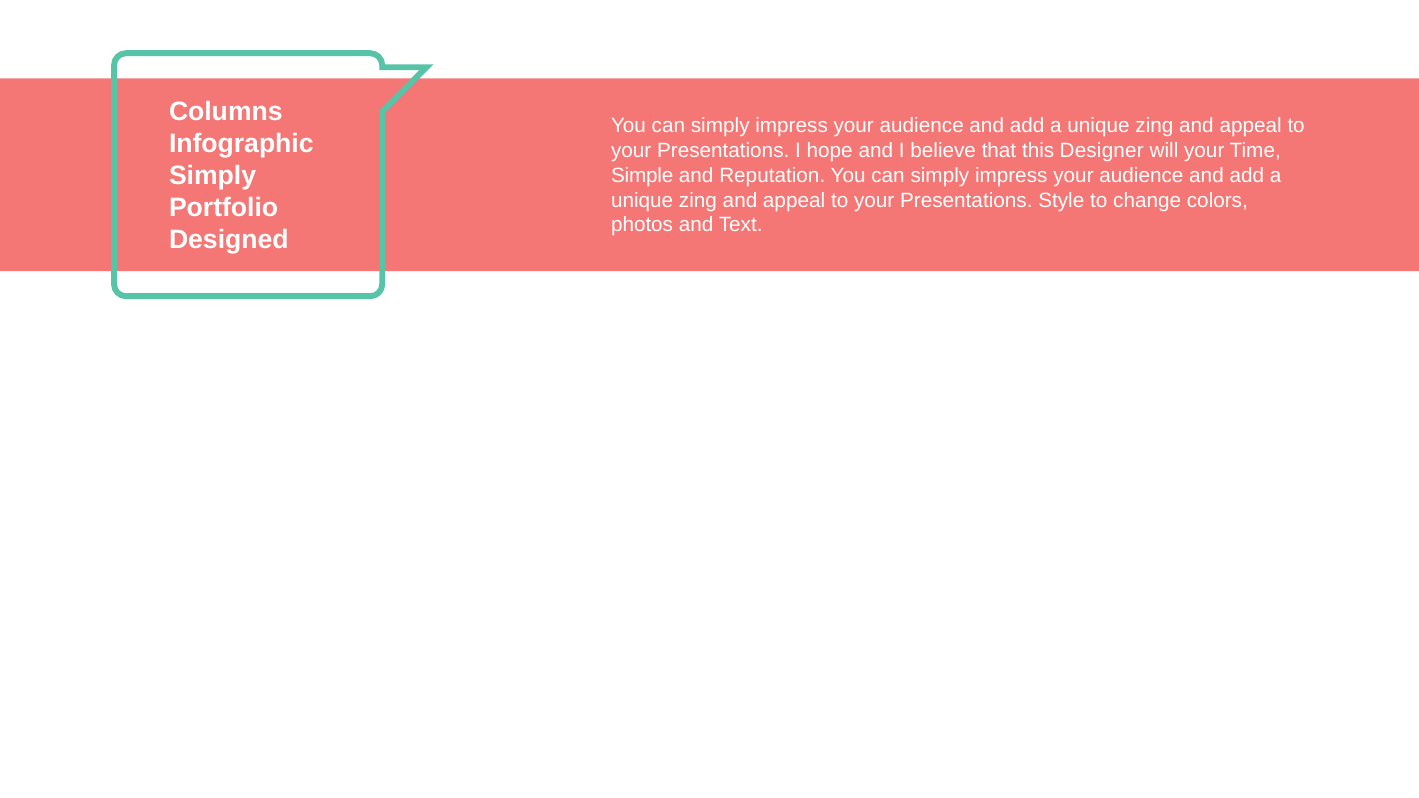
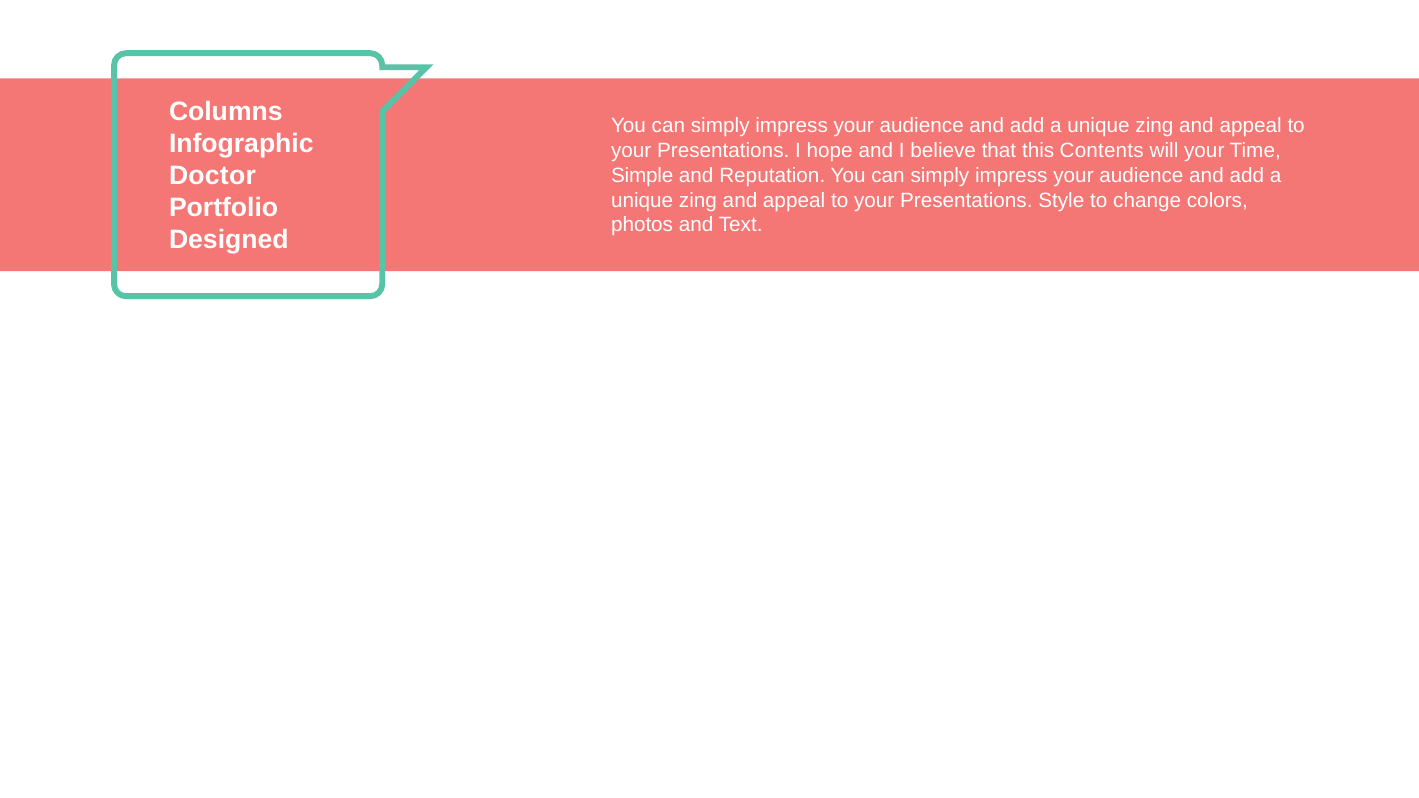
Designer: Designer -> Contents (1102, 151)
Simply: Simply -> Doctor (212, 176)
